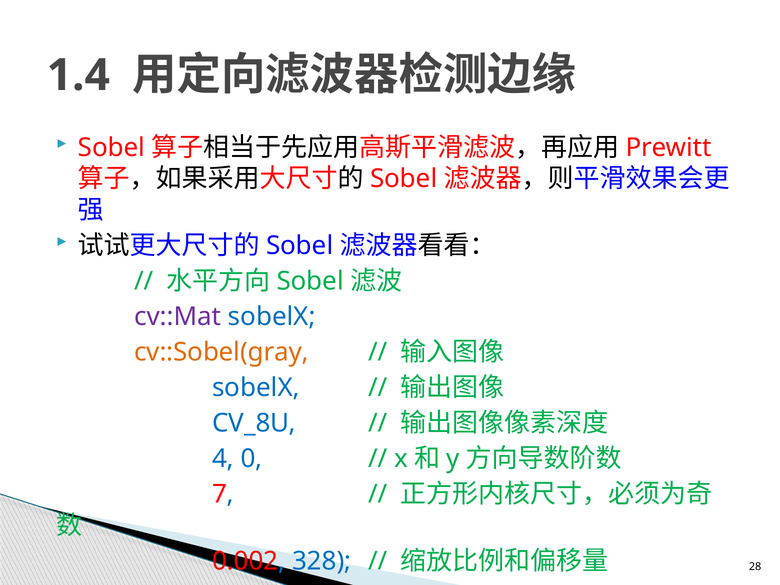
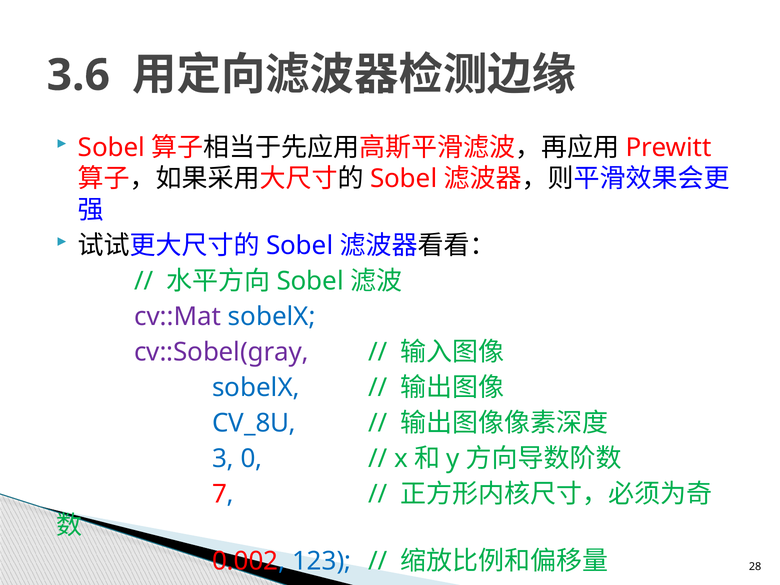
1.4: 1.4 -> 3.6 (78, 75)
cv::Sobel(gray colour: orange -> purple (221, 352)
4: 4 -> 3 (223, 459)
328: 328 -> 123 (322, 561)
